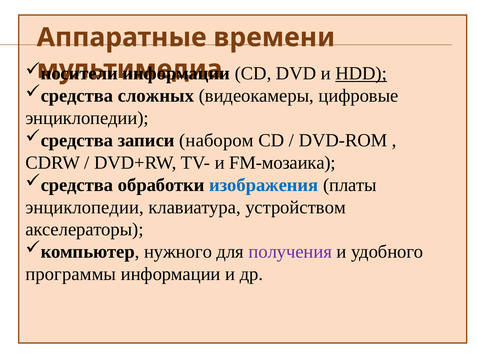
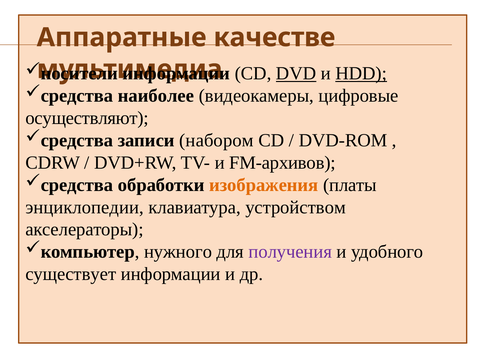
времени: времени -> качестве (274, 38)
DVD underline: none -> present (296, 74)
сложных: сложных -> наиболее (156, 96)
энциклопедии: энциклопедии -> осуществляют (87, 118)
FM-мозаика: FM-мозаика -> FM-архивов (282, 163)
изображения colour: blue -> orange (264, 185)
программы: программы -> существует (71, 274)
